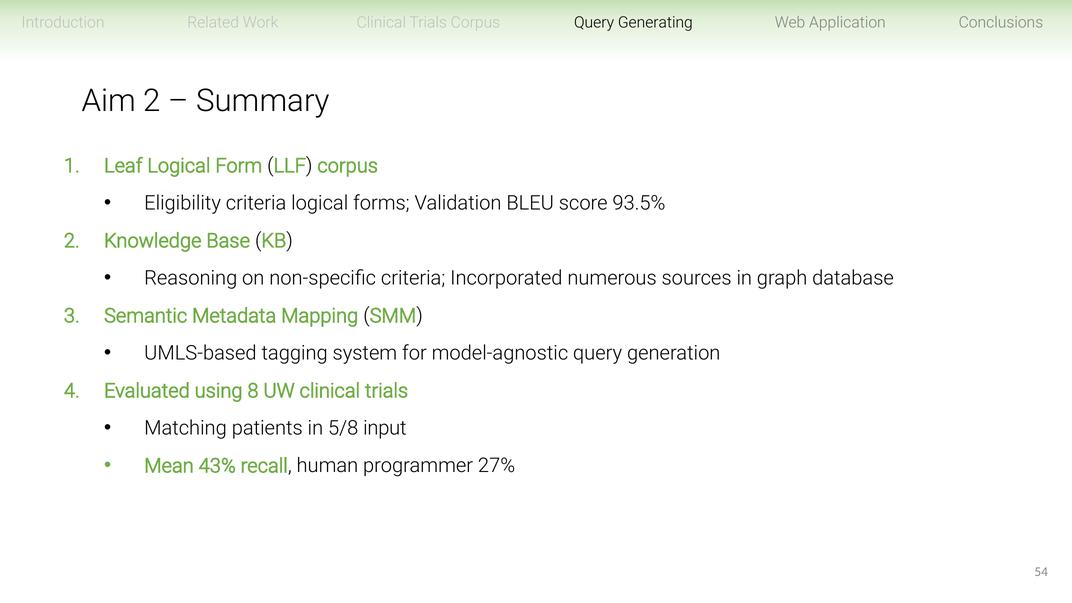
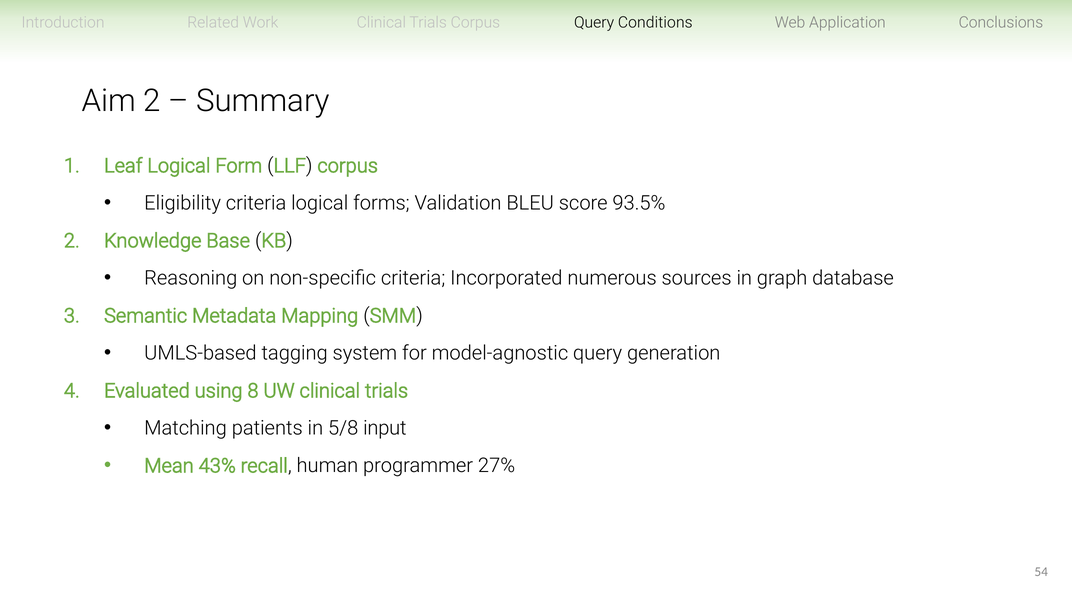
Generating: Generating -> Conditions (655, 23)
